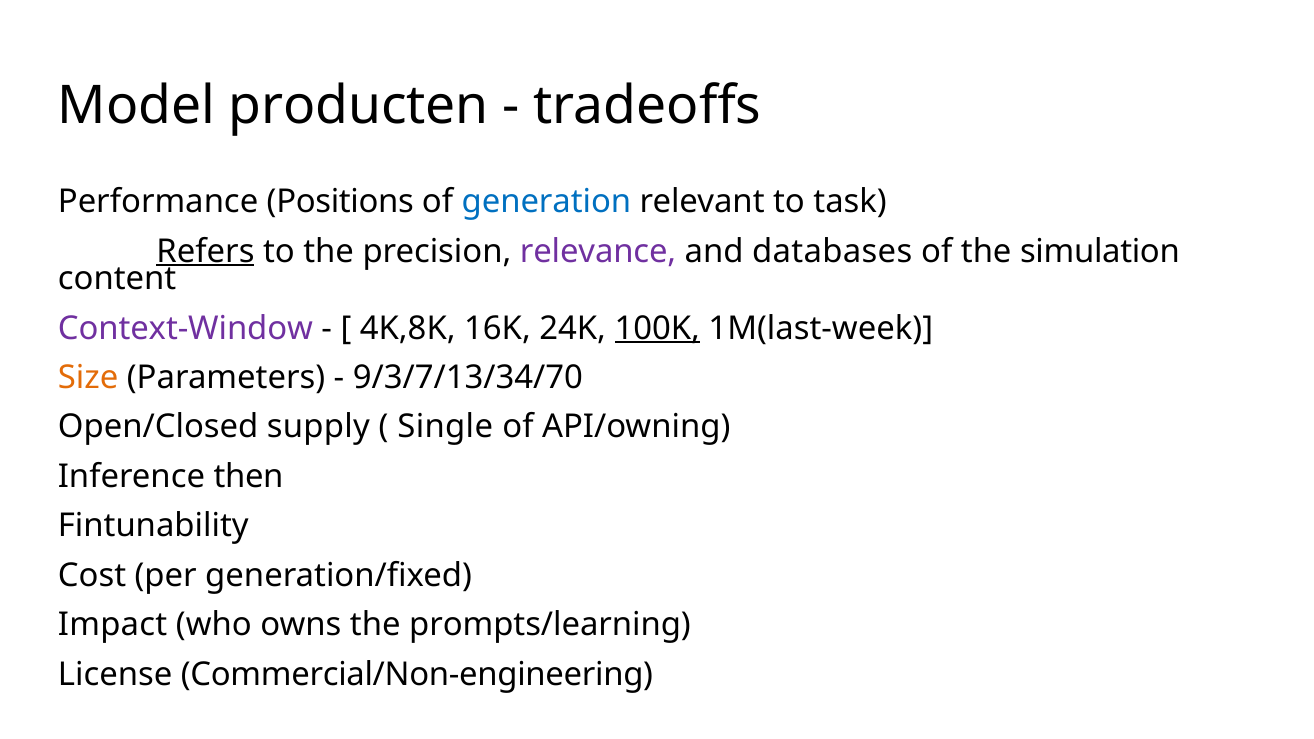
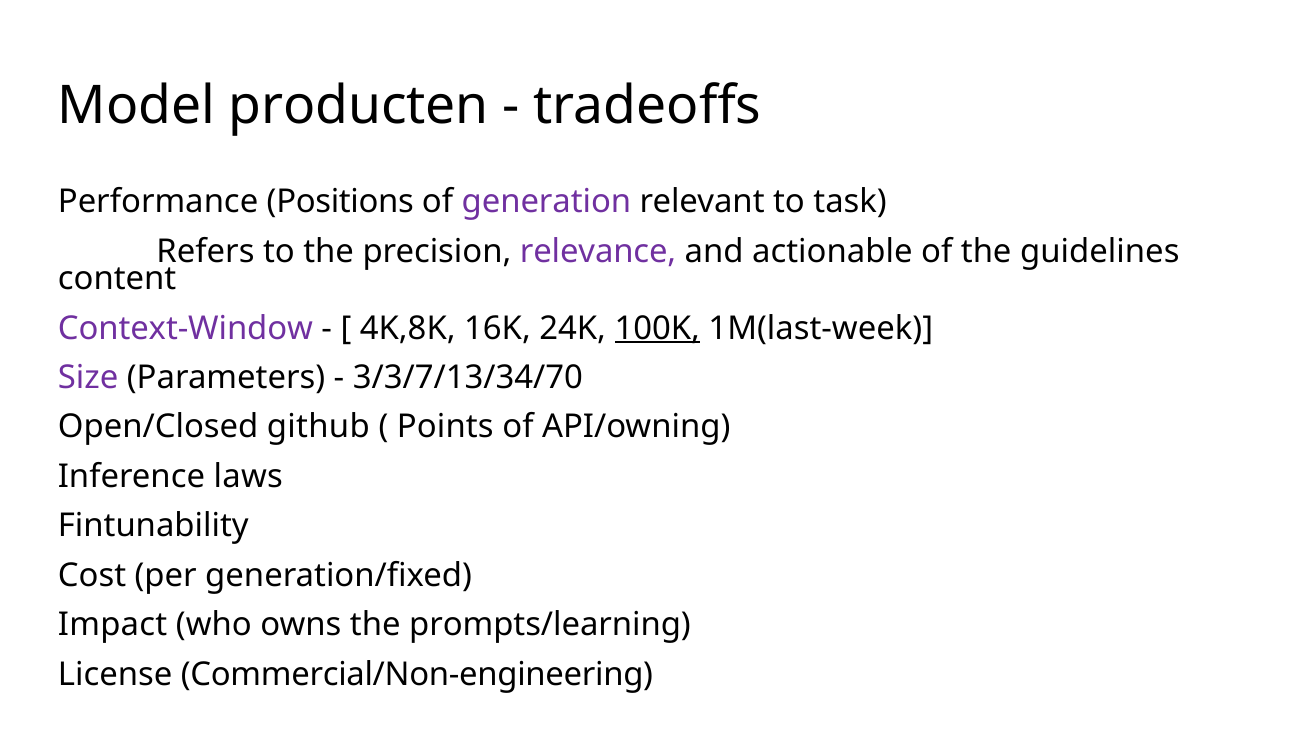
generation colour: blue -> purple (546, 202)
Refers underline: present -> none (205, 251)
databases: databases -> actionable (832, 251)
simulation: simulation -> guidelines (1100, 251)
Size colour: orange -> purple (88, 378)
9/3/7/13/34/70: 9/3/7/13/34/70 -> 3/3/7/13/34/70 (468, 378)
supply: supply -> github (318, 427)
Single: Single -> Points (445, 427)
then: then -> laws (248, 477)
